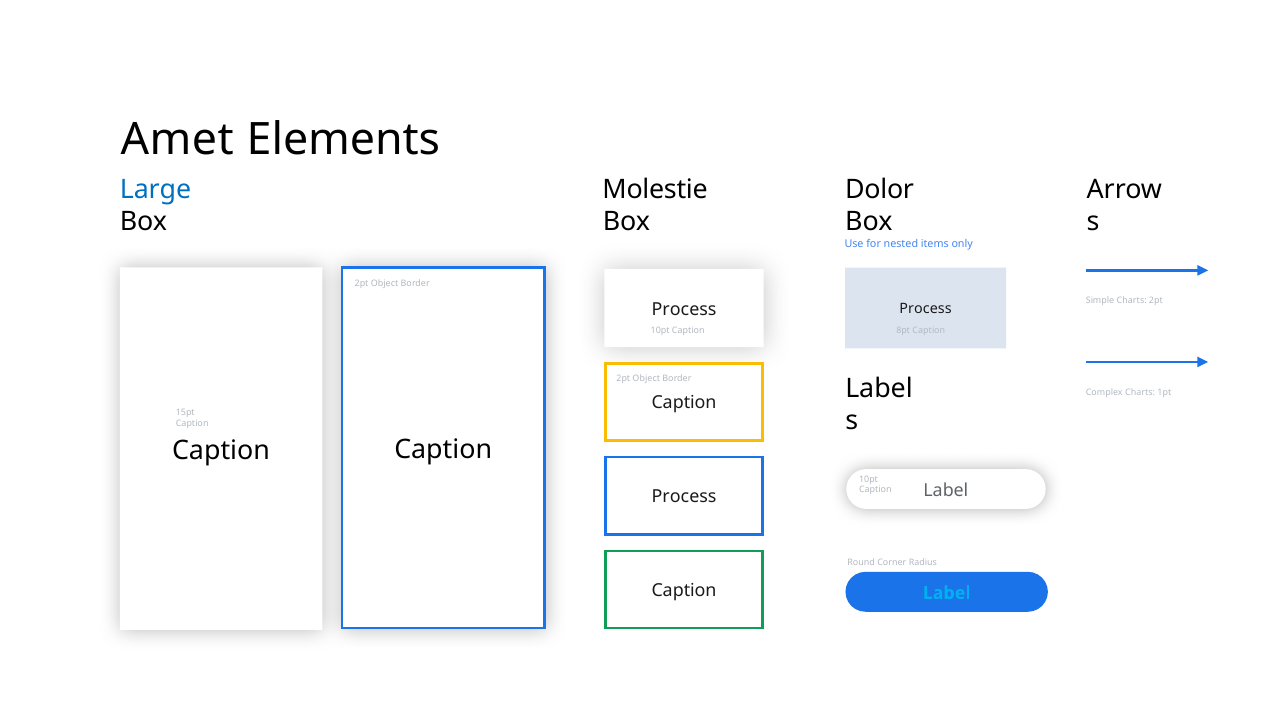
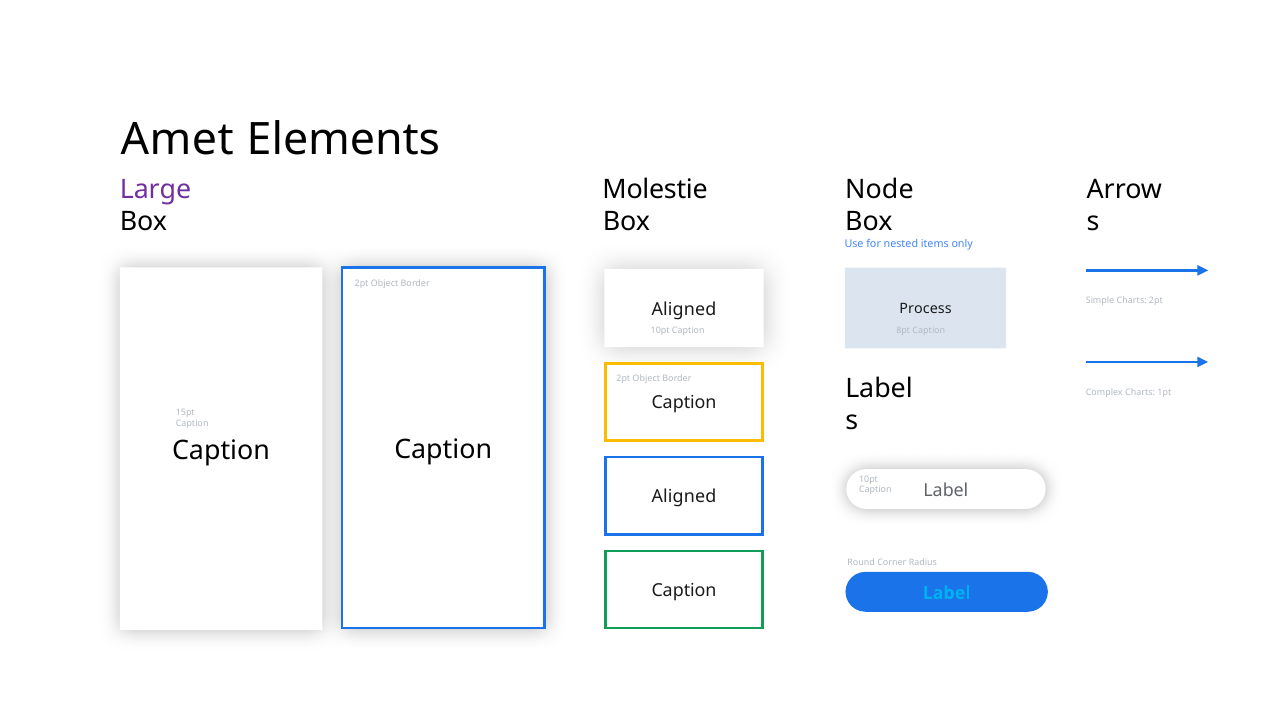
Large colour: blue -> purple (156, 190)
Dolor: Dolor -> Node (879, 190)
Process: Process -> Aligned (684, 309)
Process: Process -> Aligned (684, 497)
